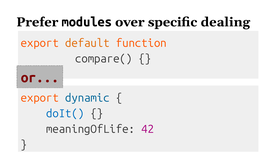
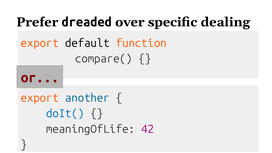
modules: modules -> dreaded (87, 22)
default colour: orange -> black (87, 43)
dynamic: dynamic -> another (87, 98)
